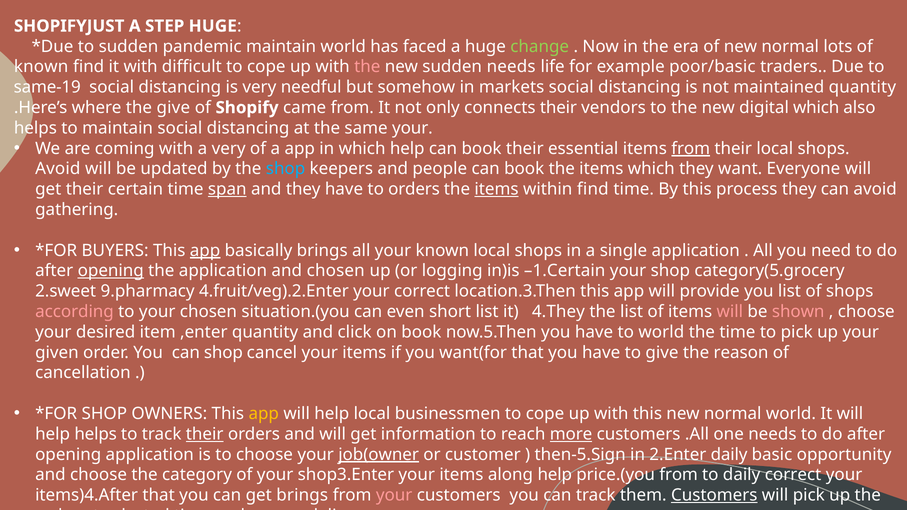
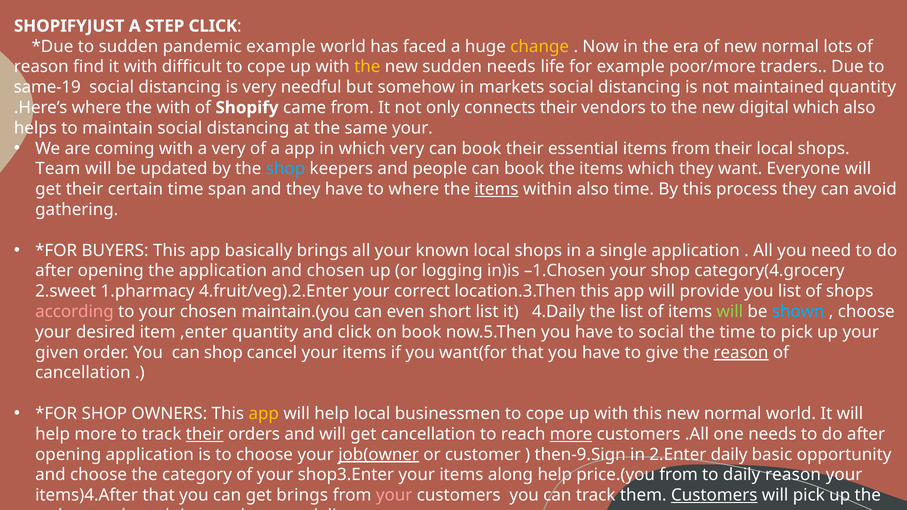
STEP HUGE: HUGE -> CLICK (213, 26)
pandemic maintain: maintain -> example (281, 46)
change colour: light green -> yellow (540, 46)
known: known -> reason (41, 67)
the colour: pink -> yellow (367, 67)
poor/basic: poor/basic -> poor/more (713, 67)
the give: give -> with (173, 108)
which help: help -> very (407, 148)
from underline: present -> none (691, 148)
Avoid: Avoid -> Team (58, 169)
span underline: present -> none (227, 189)
to orders: orders -> where (414, 189)
within find: find -> also (593, 189)
app underline: present -> none (205, 251)
opening underline: present -> none (111, 271)
–1.Certain: –1.Certain -> –1.Chosen (565, 271)
category(5.grocery: category(5.grocery -> category(4.grocery (770, 271)
9.pharmacy: 9.pharmacy -> 1.pharmacy (148, 291)
situation.(you: situation.(you -> maintain.(you (296, 312)
4.They: 4.They -> 4.Daily (558, 312)
will colour: pink -> light green (730, 312)
shown colour: pink -> light blue (798, 312)
to world: world -> social (661, 332)
reason underline: none -> present (741, 353)
help helps: helps -> more (96, 434)
get information: information -> cancellation (428, 434)
then-5.Sign: then-5.Sign -> then-9.Sign (580, 455)
daily correct: correct -> reason (793, 475)
